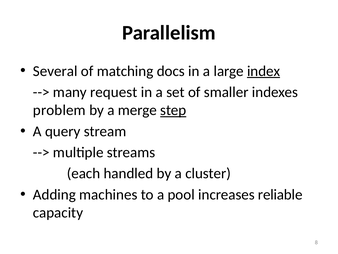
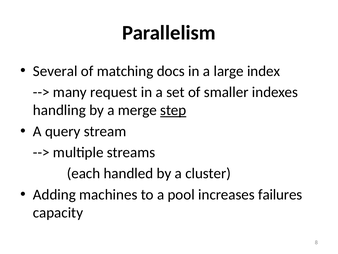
index underline: present -> none (264, 71)
problem: problem -> handling (59, 110)
reliable: reliable -> failures (280, 194)
